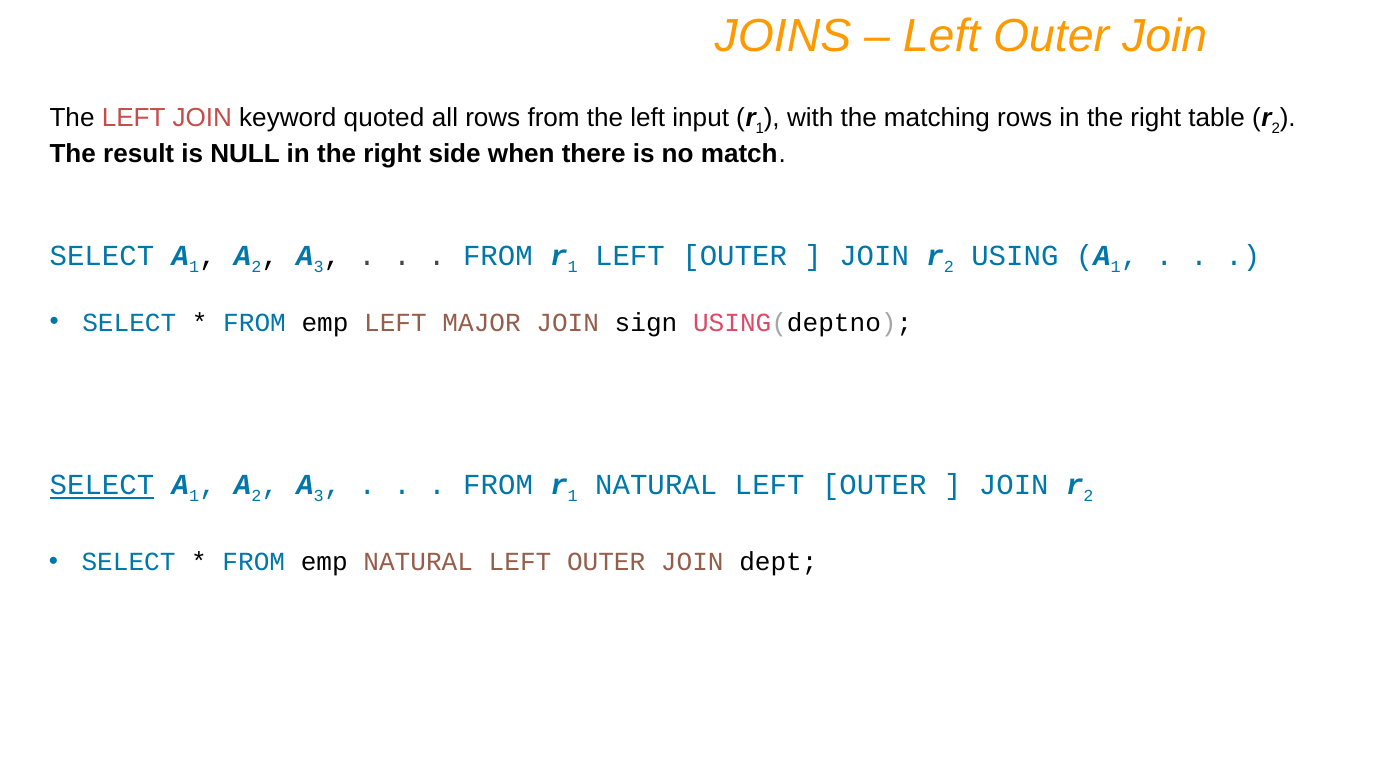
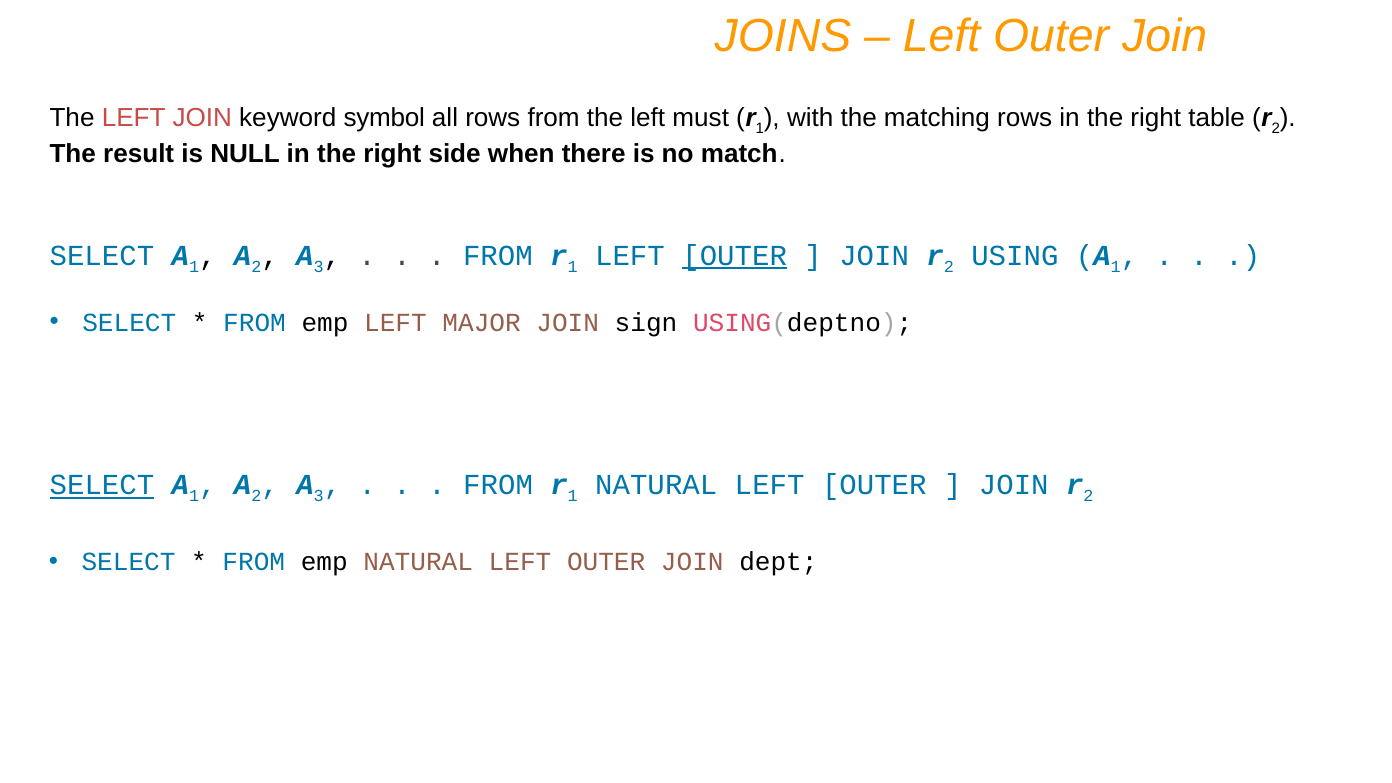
quoted: quoted -> symbol (384, 118)
input: input -> must (701, 118)
OUTER underline: none -> present (735, 256)
